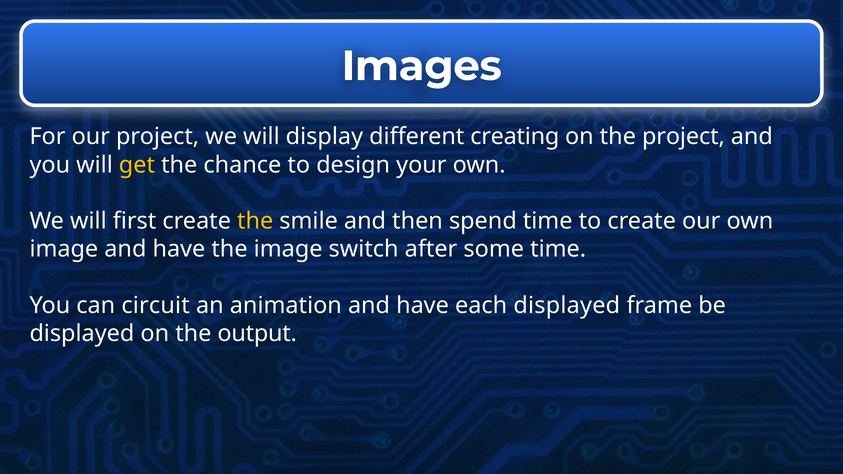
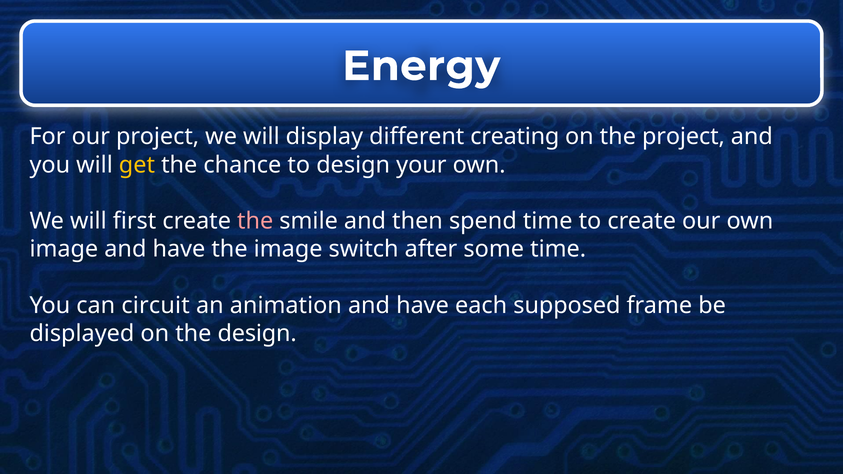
Images: Images -> Energy (421, 66)
the colour: yellow -> pink (255, 221)
each displayed: displayed -> supposed (567, 305)
the output: output -> design (257, 334)
